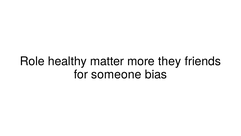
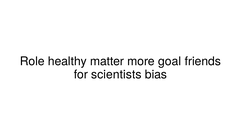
they: they -> goal (170, 61)
someone: someone -> scientists (116, 74)
